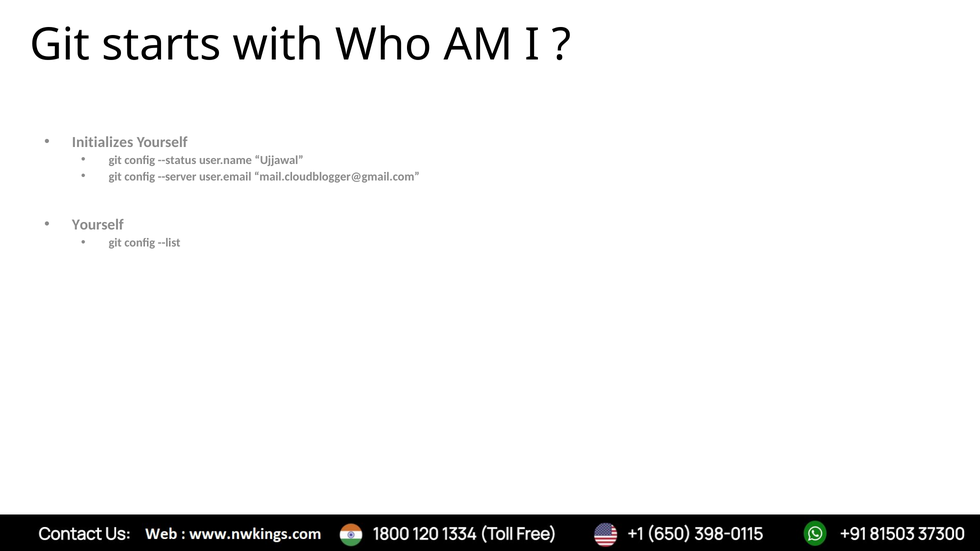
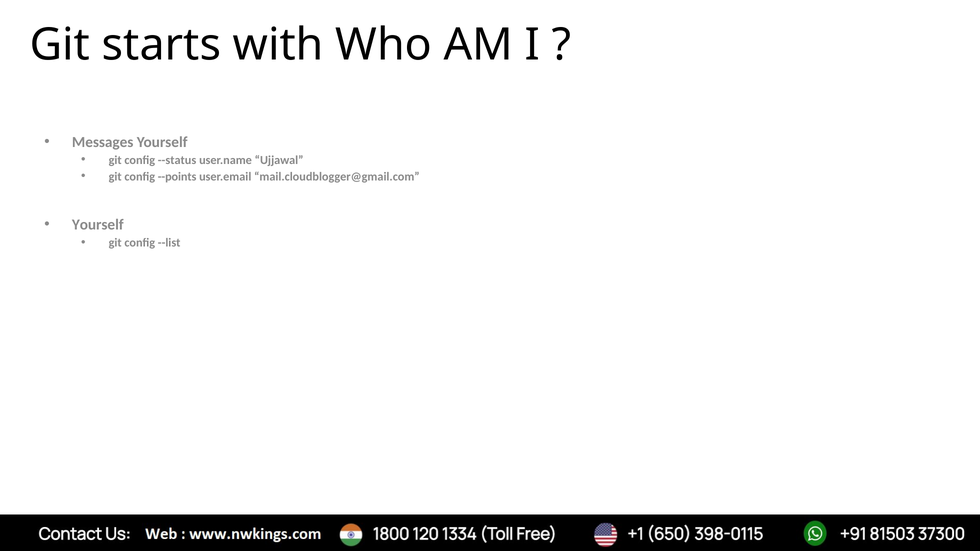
Initializes: Initializes -> Messages (103, 142)
--server: --server -> --points (177, 177)
